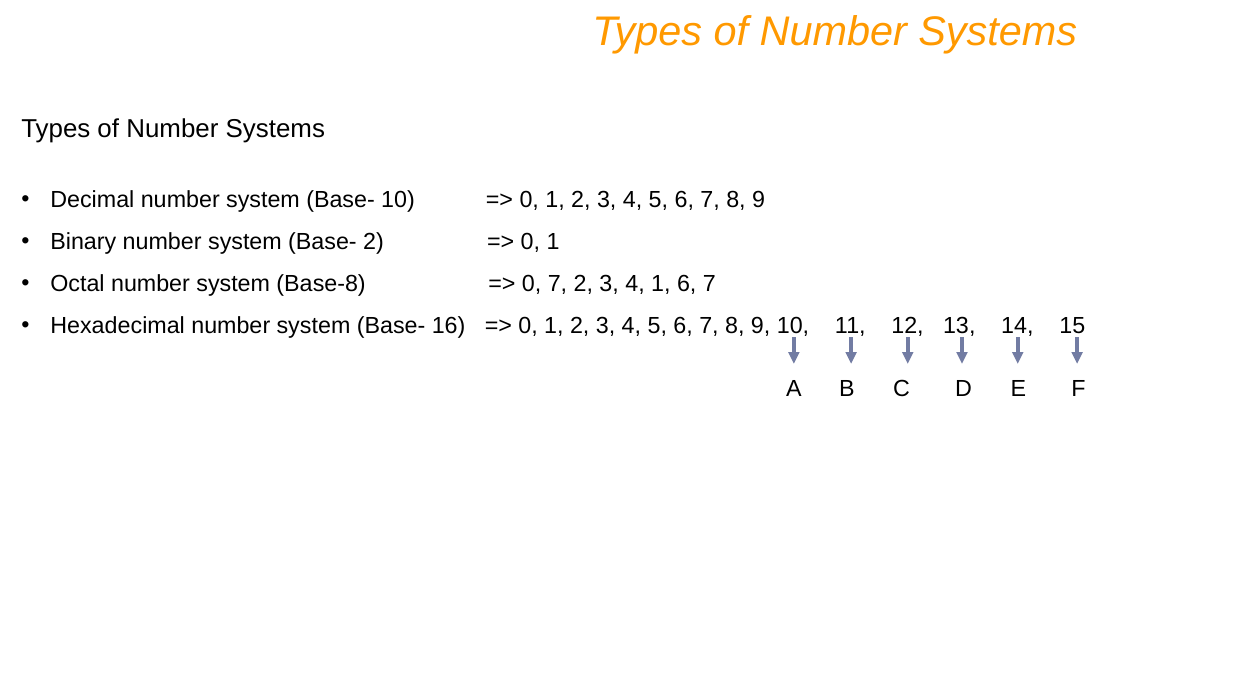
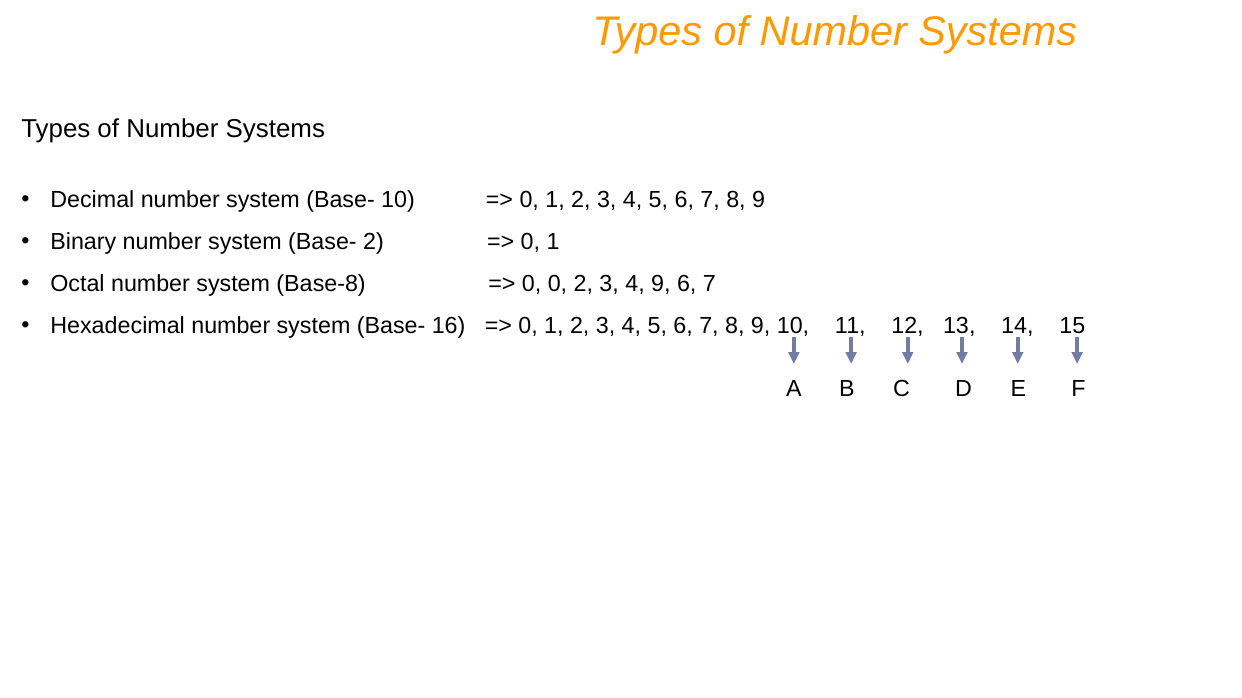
0 7: 7 -> 0 (557, 284)
4 1: 1 -> 9 (661, 284)
